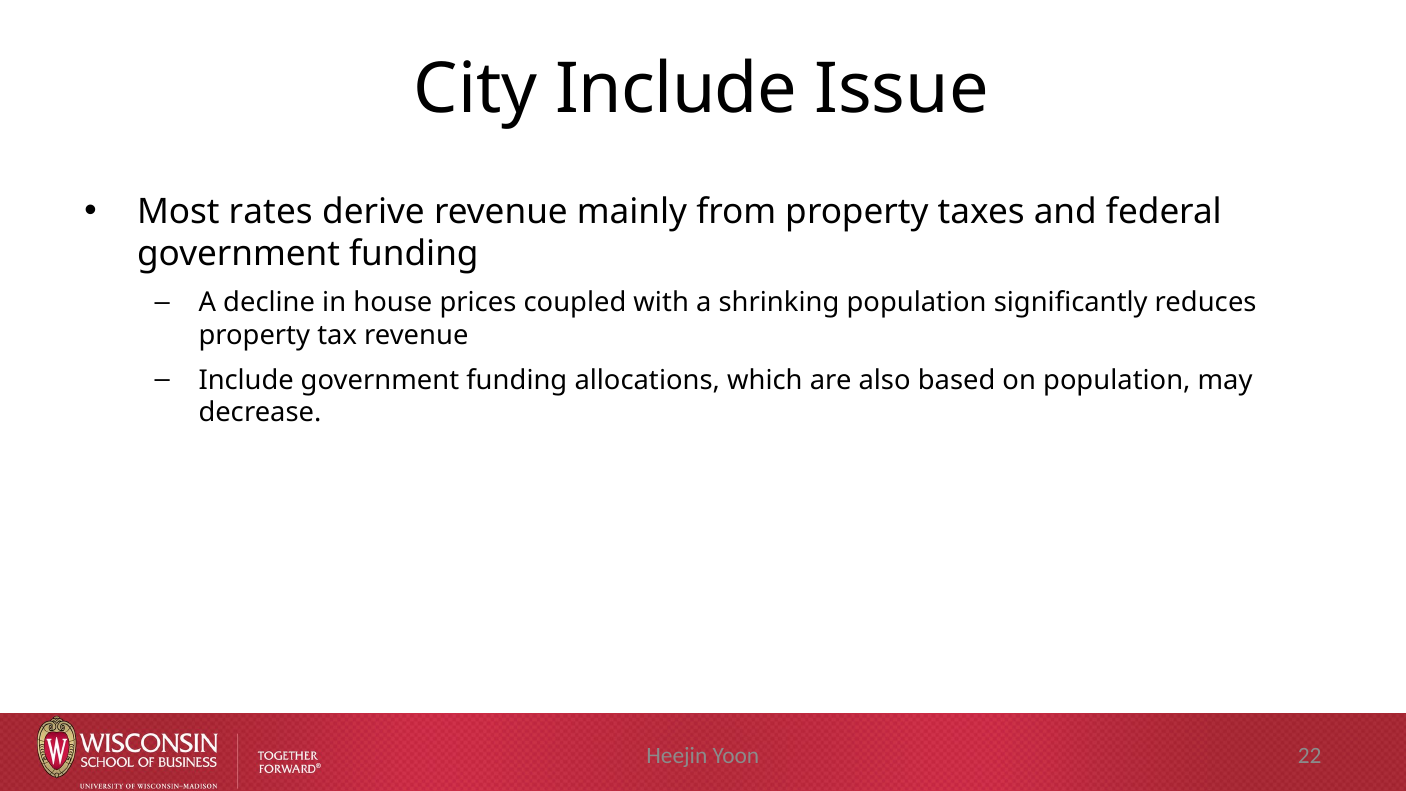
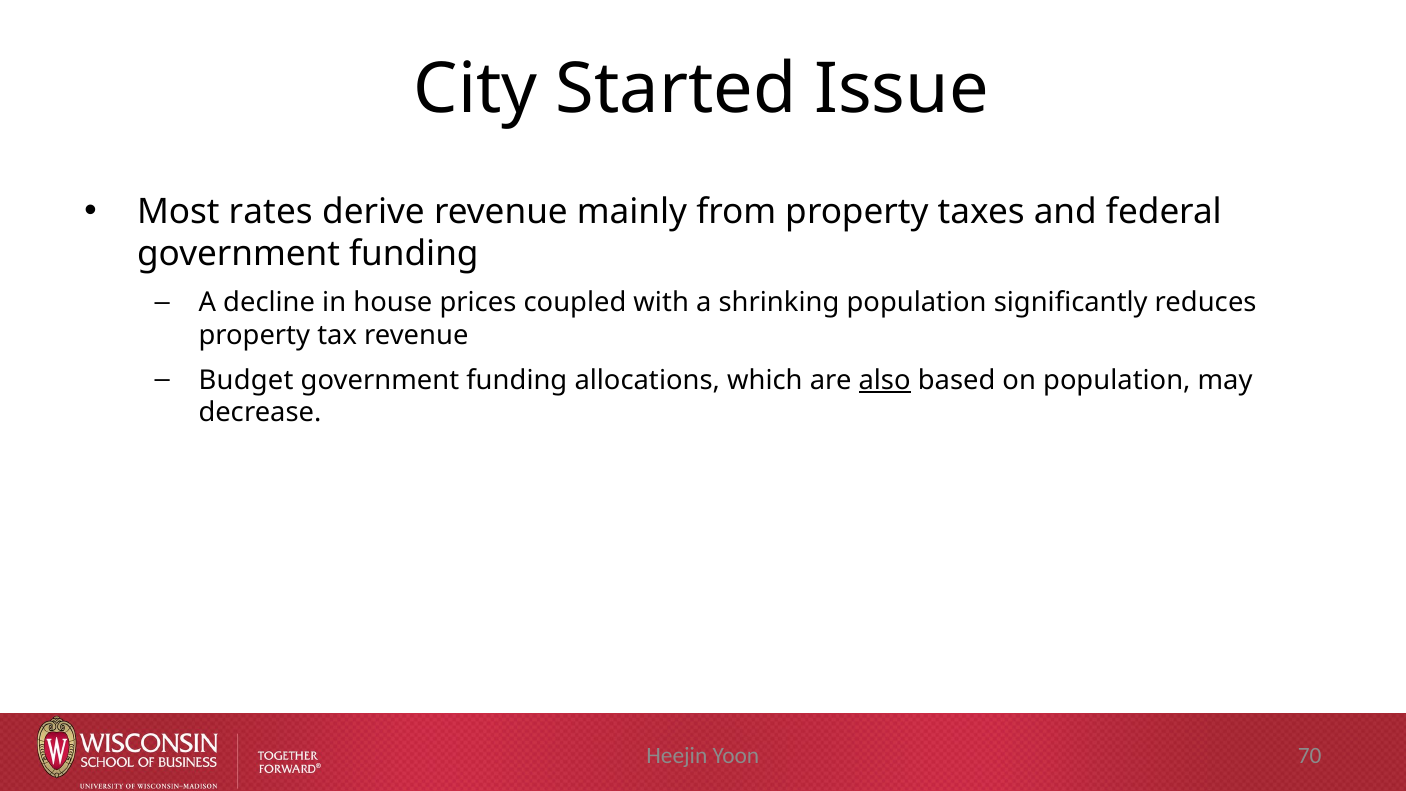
City Include: Include -> Started (676, 89)
Include: Include -> Budget (246, 380)
also underline: none -> present (885, 380)
22: 22 -> 70 (1310, 755)
